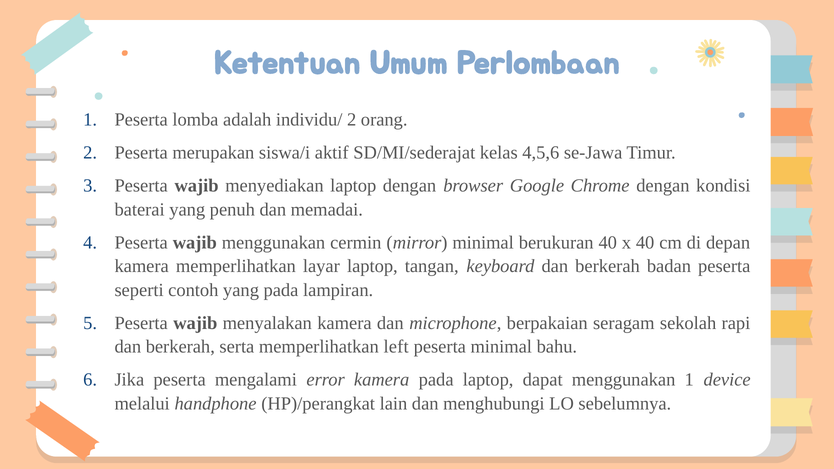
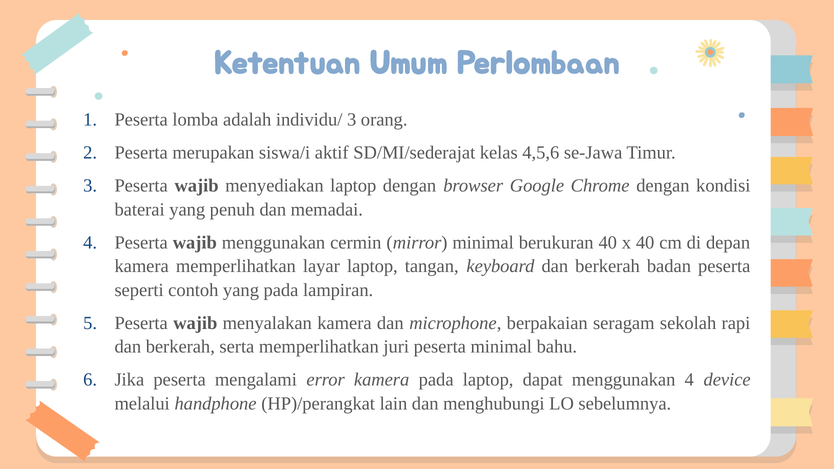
individu/ 2: 2 -> 3 (352, 120)
left: left -> juri (396, 347)
menggunakan 1: 1 -> 4 (689, 380)
